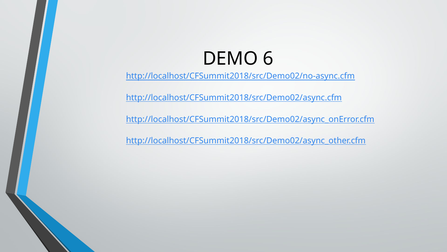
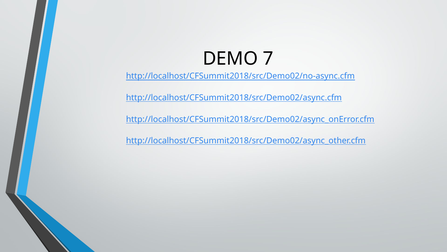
6: 6 -> 7 (268, 59)
